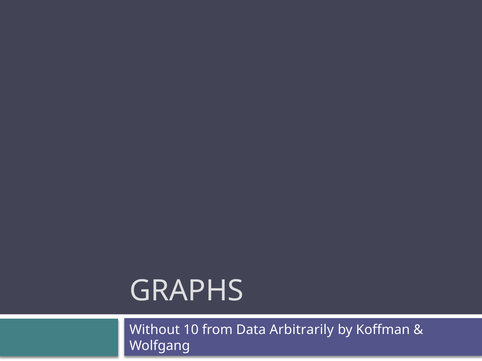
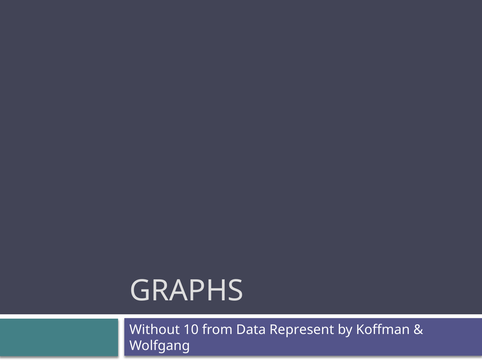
Arbitrarily: Arbitrarily -> Represent (302, 330)
